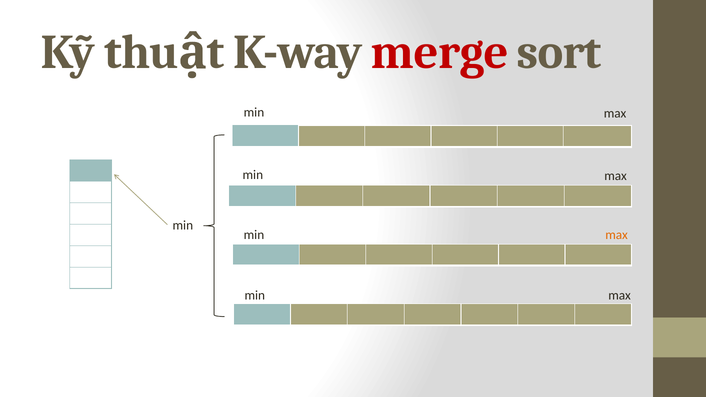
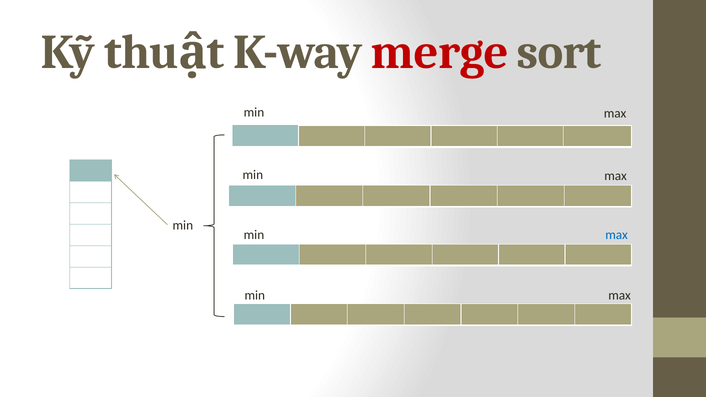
max colour: orange -> blue (617, 235)
